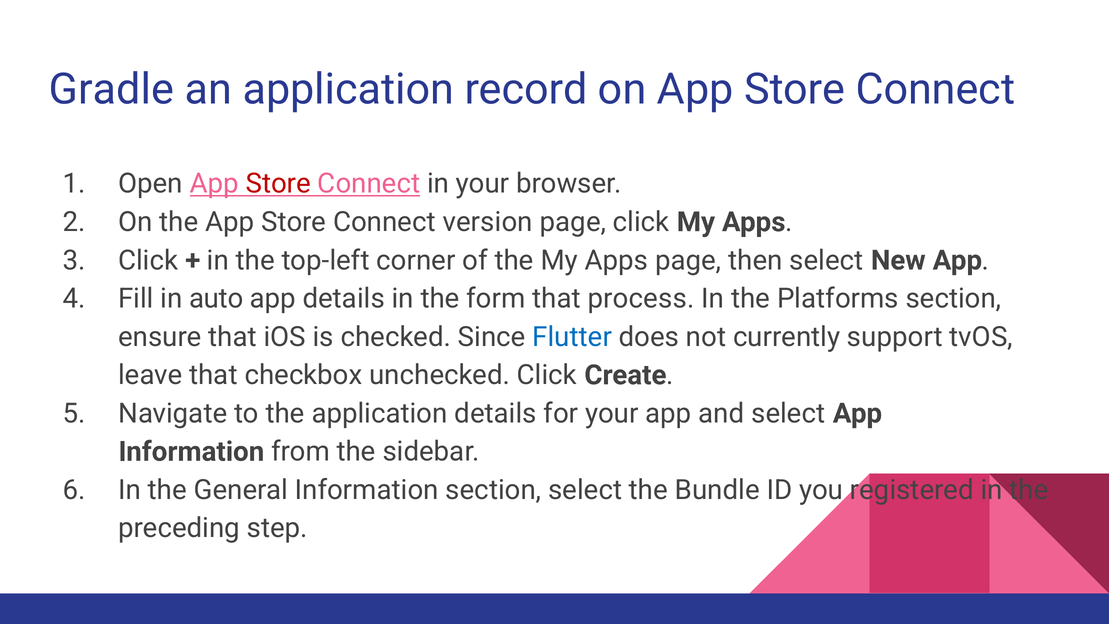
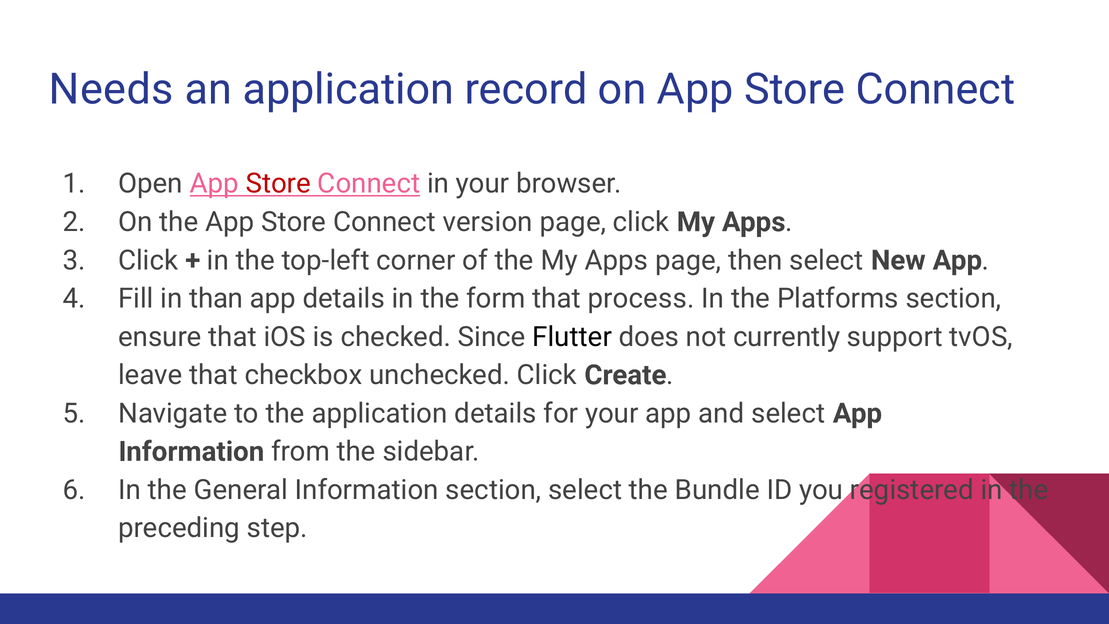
Gradle: Gradle -> Needs (111, 90)
auto: auto -> than (216, 299)
Flutter colour: blue -> black (572, 337)
